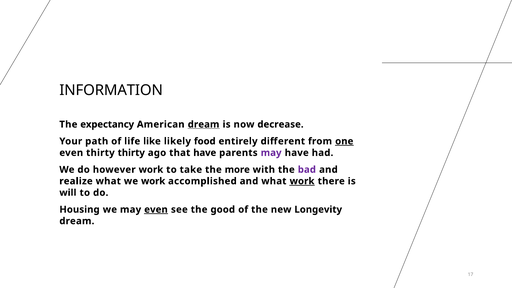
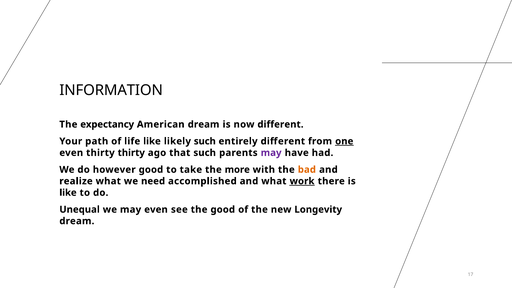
dream underline: present -> none (204, 124)
now decrease: decrease -> different (280, 124)
likely food: food -> such (205, 141)
that have: have -> such (205, 153)
however work: work -> good (151, 170)
bad colour: purple -> orange (307, 170)
we work: work -> need (153, 181)
will: will -> like (68, 193)
Housing: Housing -> Unequal (80, 210)
even underline: present -> none (156, 210)
